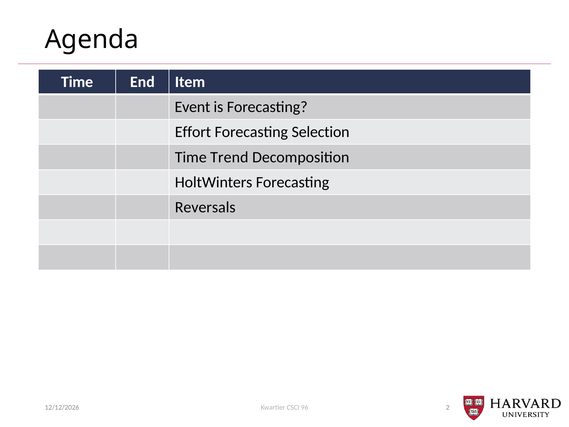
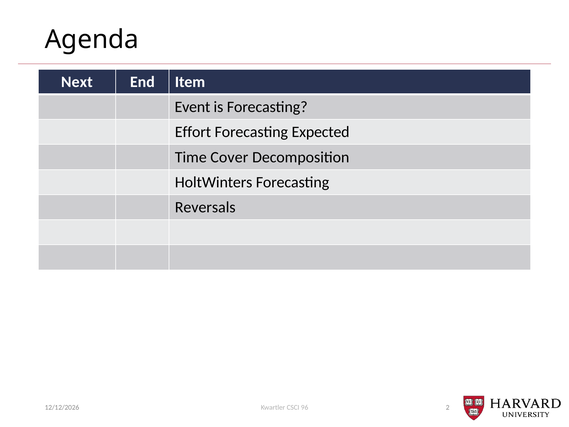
Time: Time -> Next (77, 82)
Selection: Selection -> Expected (321, 132)
Trend: Trend -> Cover (229, 157)
